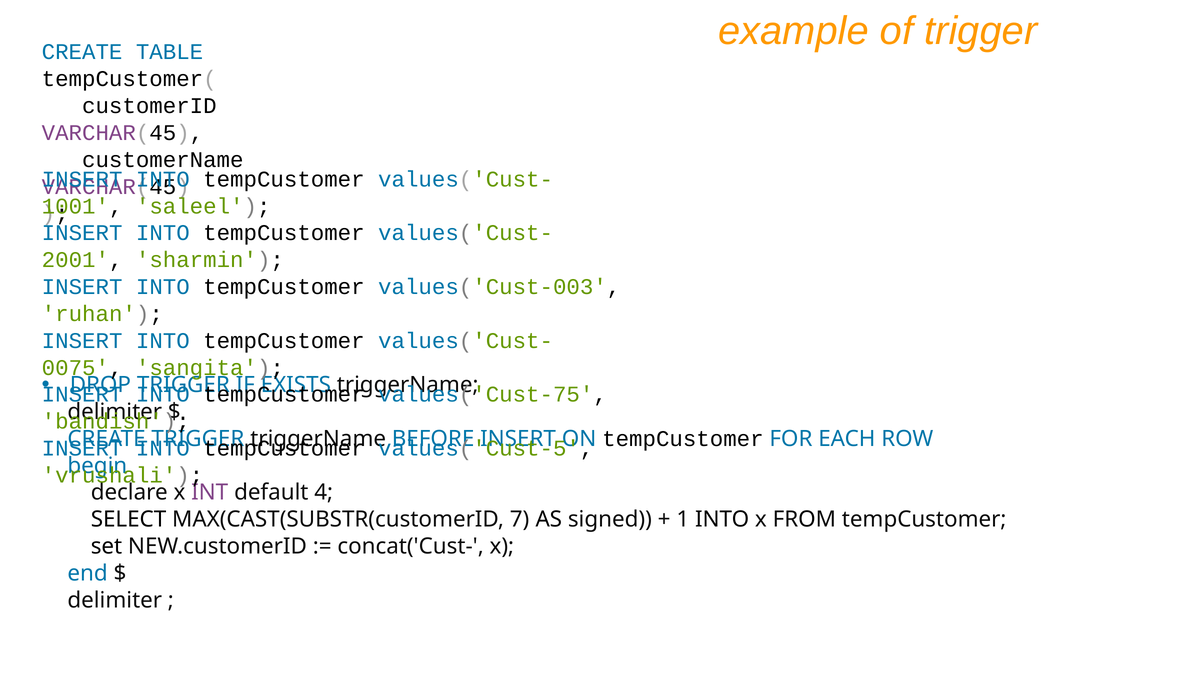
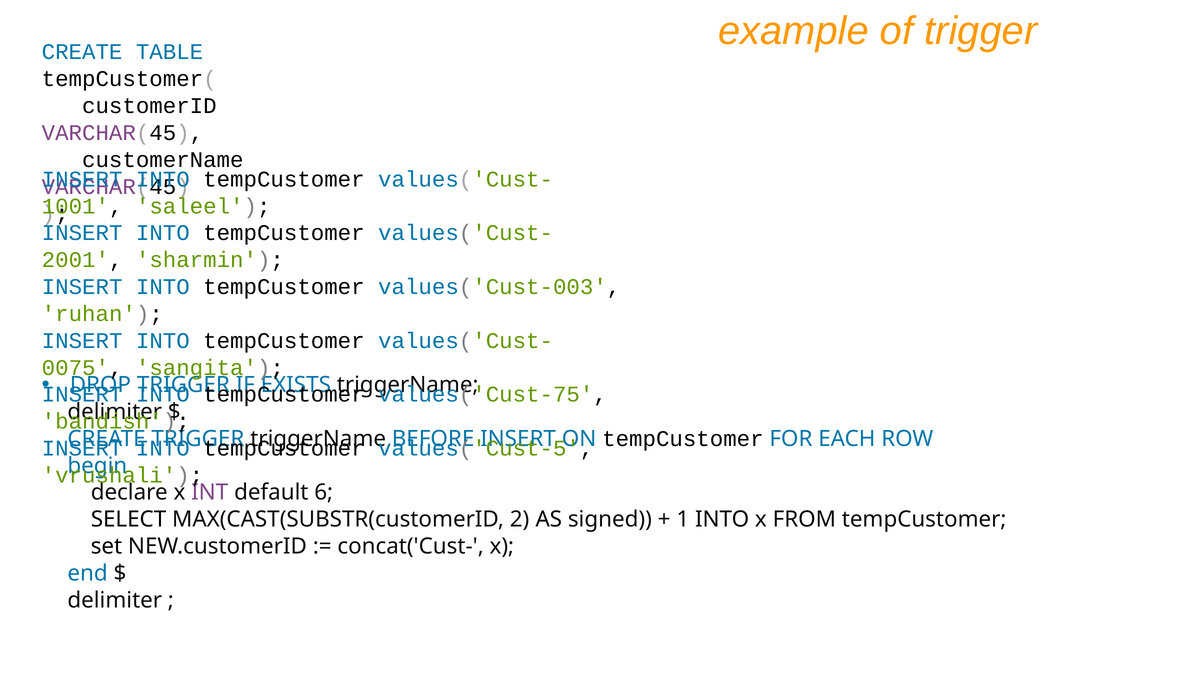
4: 4 -> 6 (324, 492)
7: 7 -> 2 (520, 519)
